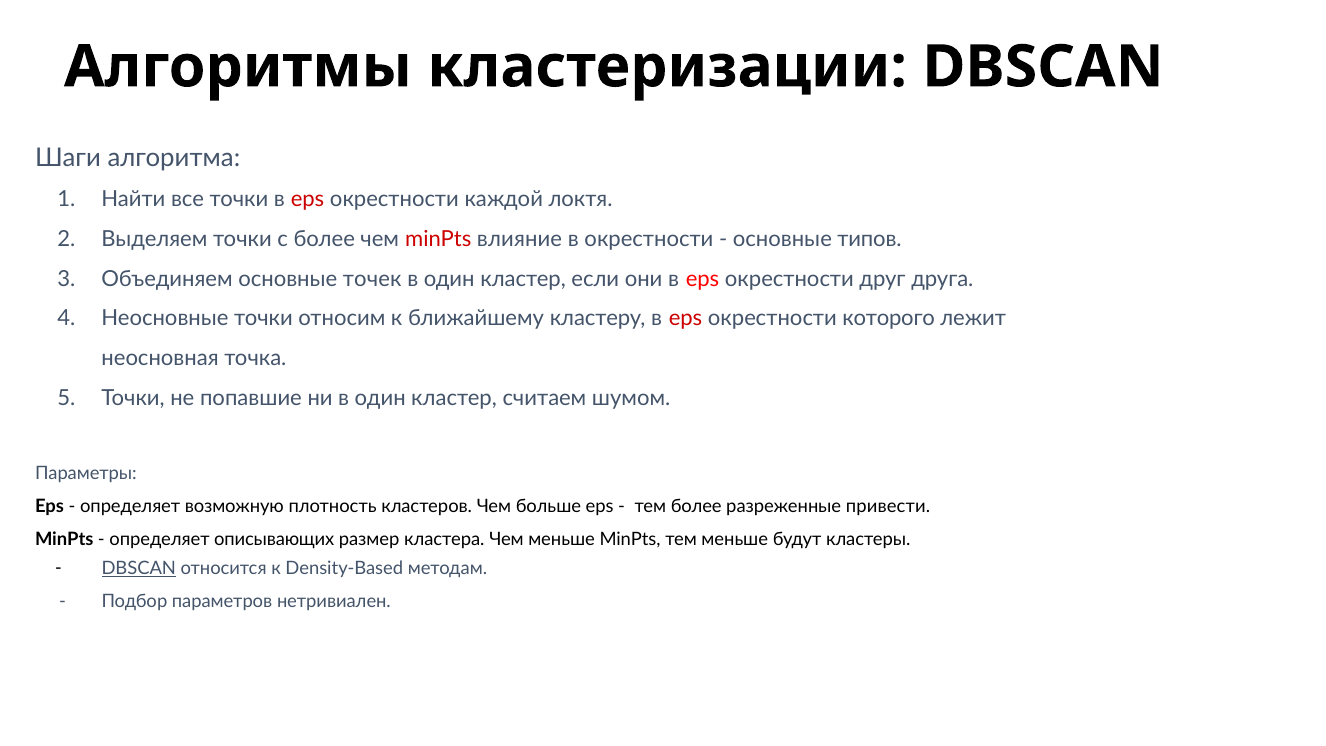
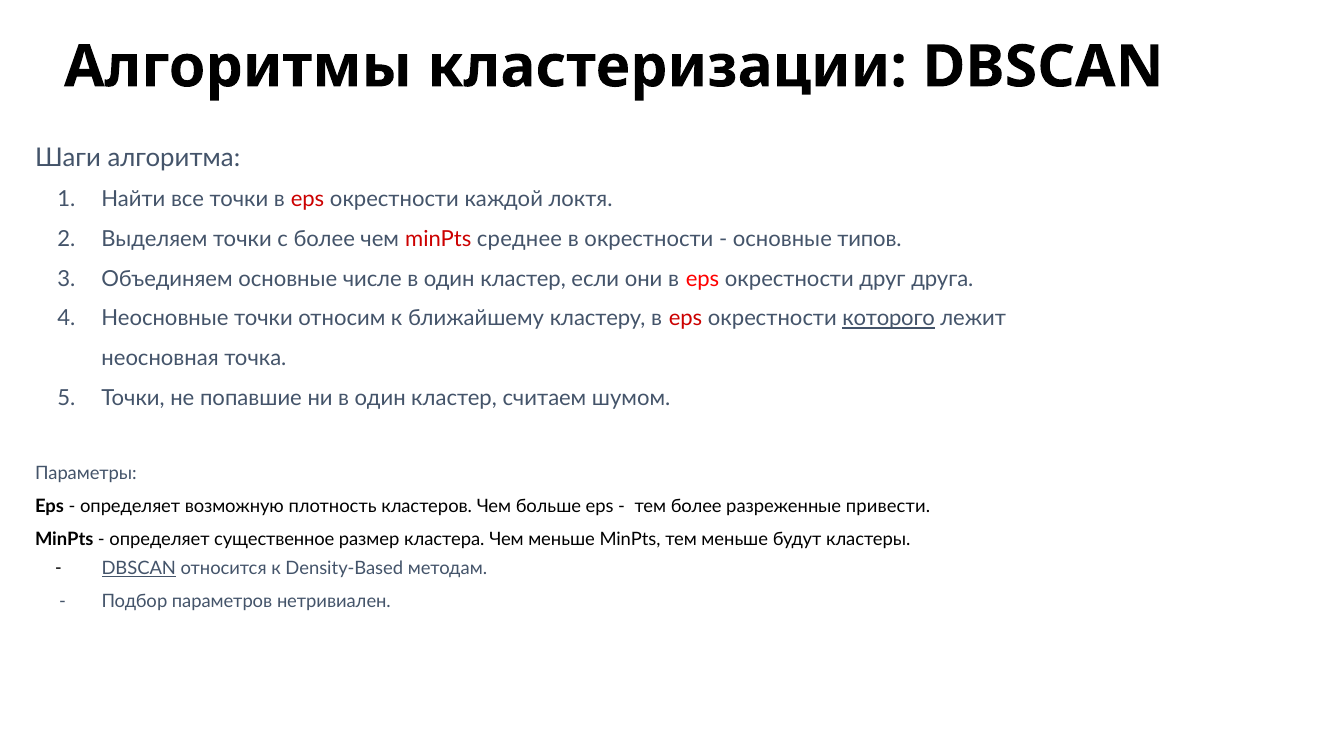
влияние: влияние -> среднее (520, 239)
точек: точек -> числе (372, 279)
которого underline: none -> present (889, 319)
описывающих: описывающих -> существенное (274, 539)
